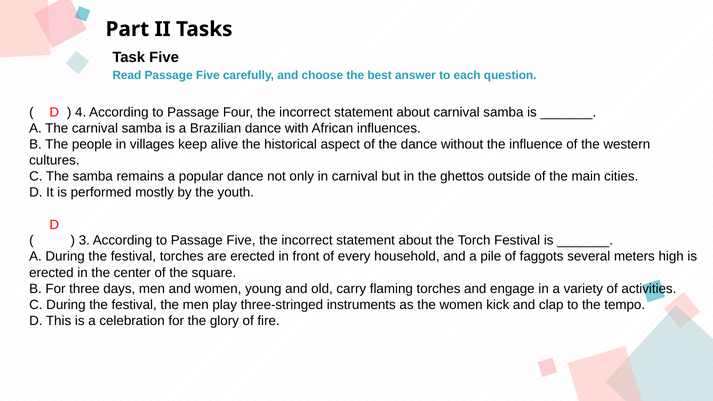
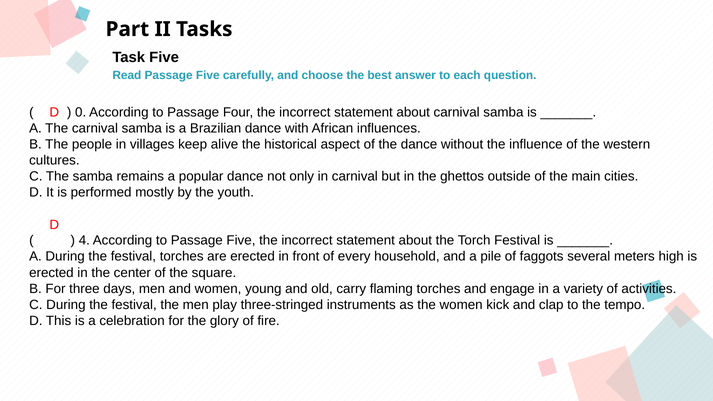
4: 4 -> 0 (81, 112)
3: 3 -> 4 (84, 241)
